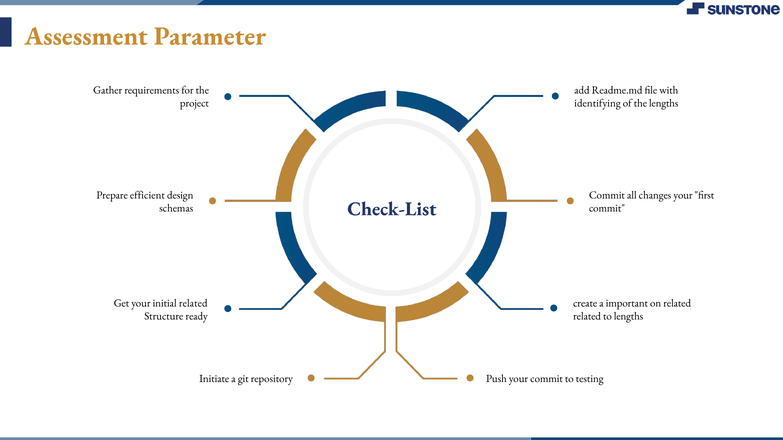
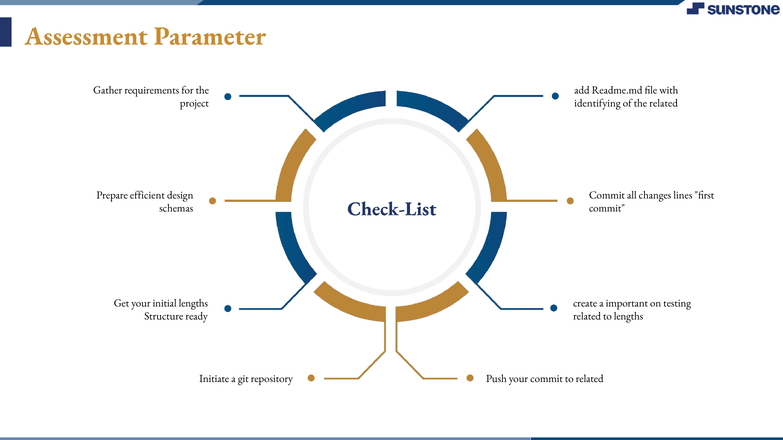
the lengths: lengths -> related (664, 103)
changes your: your -> lines (683, 195)
initial related: related -> lengths (193, 303)
on related: related -> testing (677, 303)
to testing: testing -> related (590, 379)
